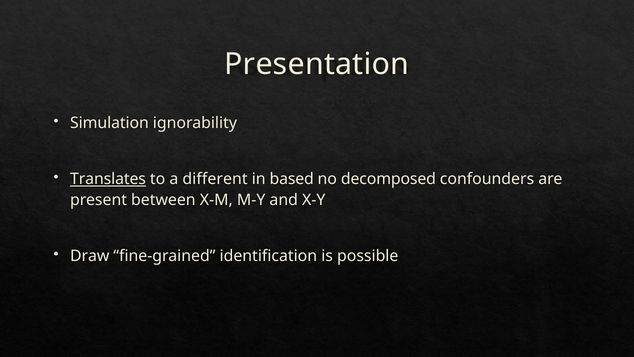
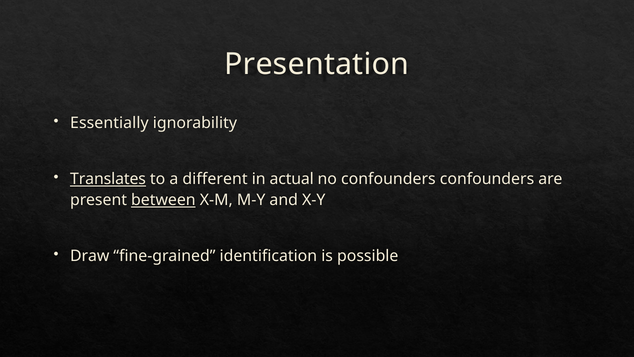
Simulation: Simulation -> Essentially (109, 123)
based: based -> actual (292, 179)
no decomposed: decomposed -> confounders (388, 179)
between underline: none -> present (163, 200)
